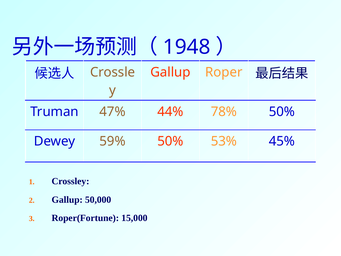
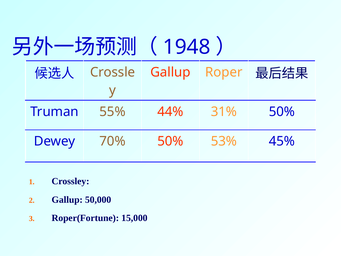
47%: 47% -> 55% (112, 112)
78%: 78% -> 31% (224, 112)
59%: 59% -> 70% (112, 141)
